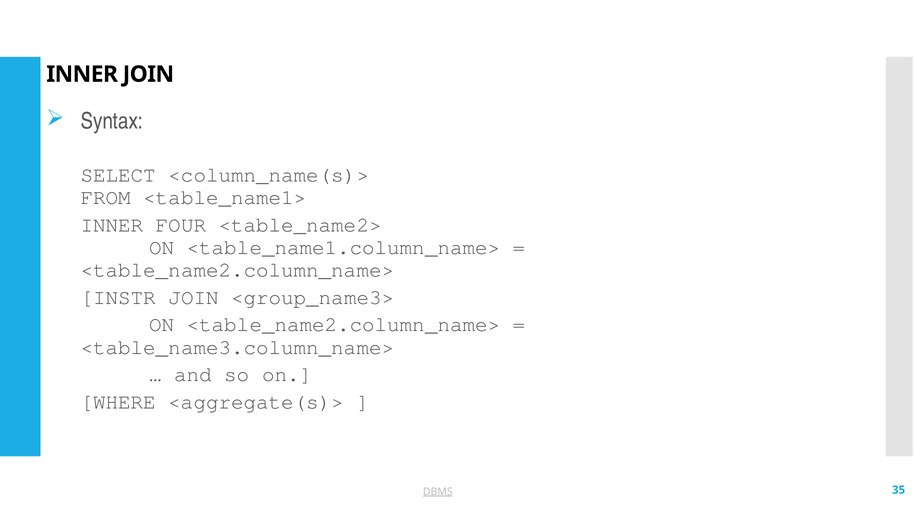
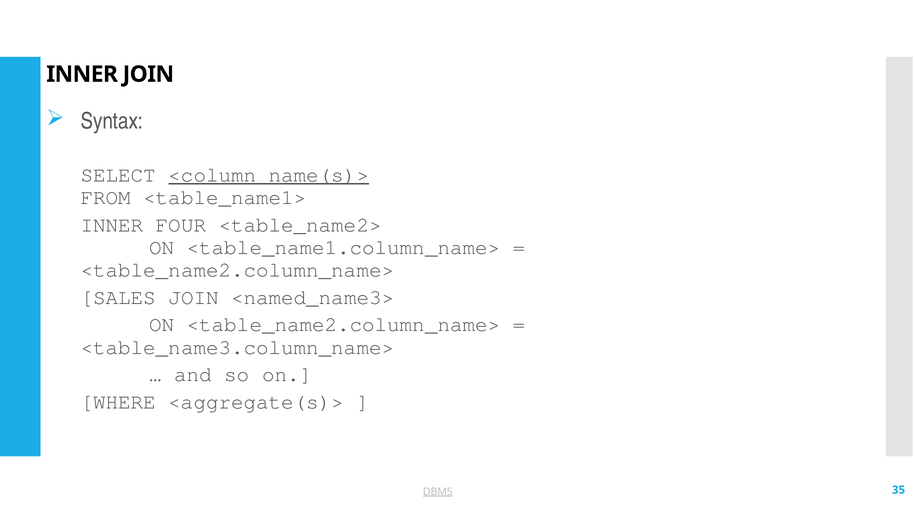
<column_name(s)> underline: none -> present (269, 175)
INSTR: INSTR -> SALES (118, 297)
<group_name3>: <group_name3> -> <named_name3> (313, 297)
